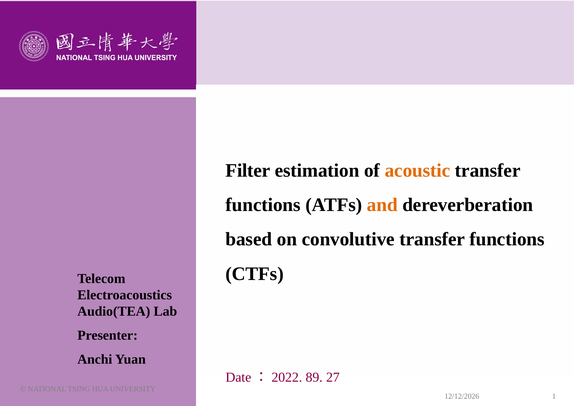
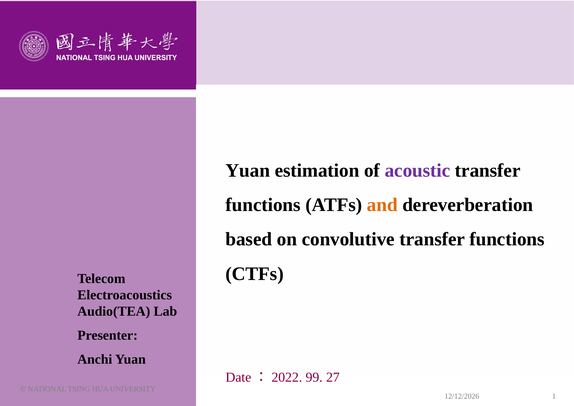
Filter: Filter -> Yuan (248, 170)
acoustic colour: orange -> purple (417, 170)
89: 89 -> 99 (314, 377)
